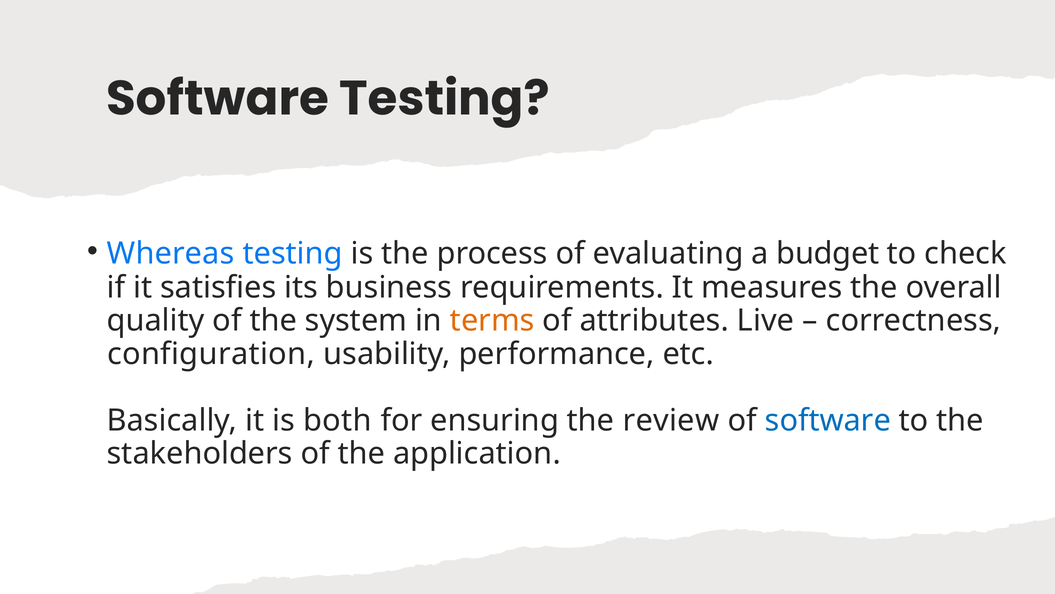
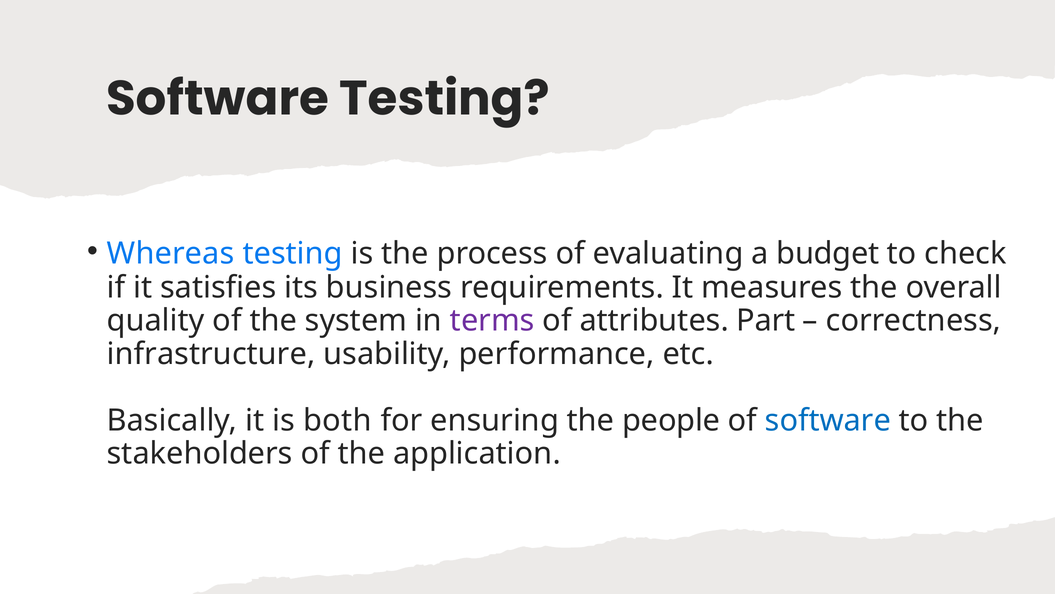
terms colour: orange -> purple (492, 320)
Live: Live -> Part (766, 320)
configuration: configuration -> infrastructure (211, 354)
review: review -> people (671, 420)
